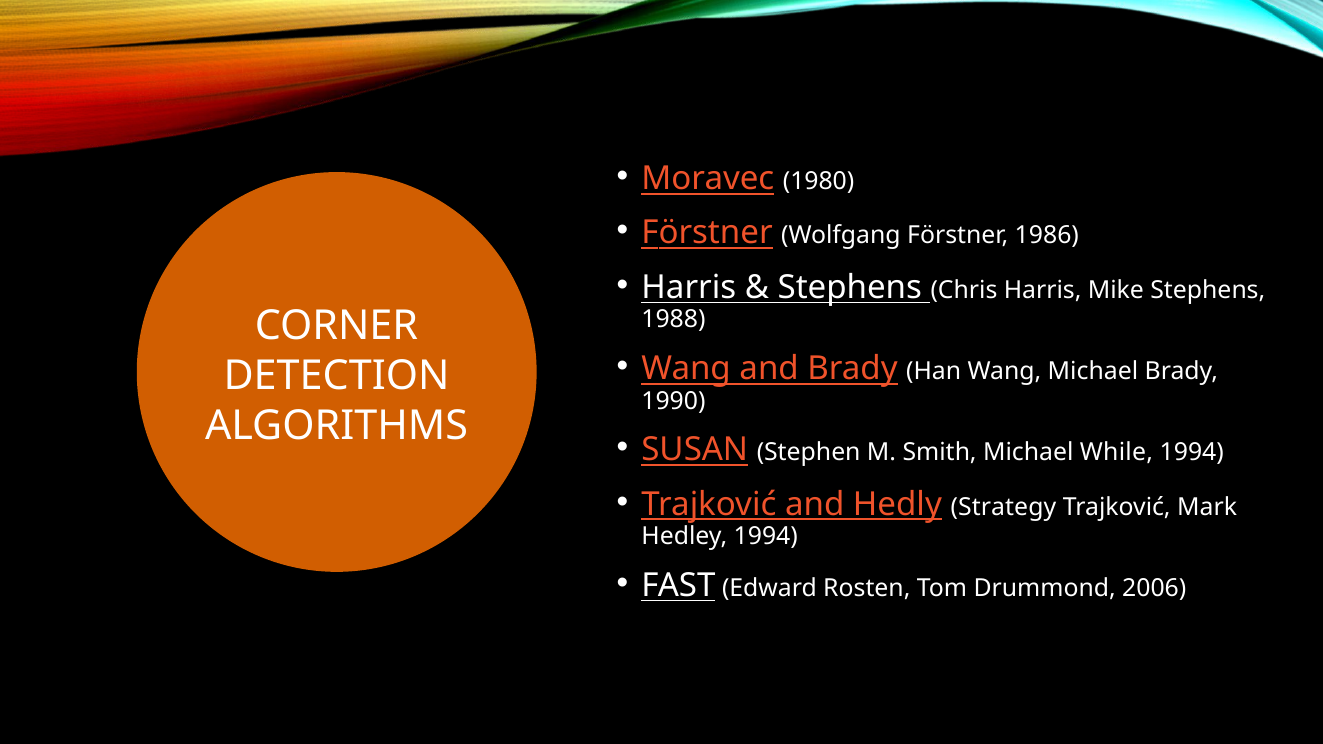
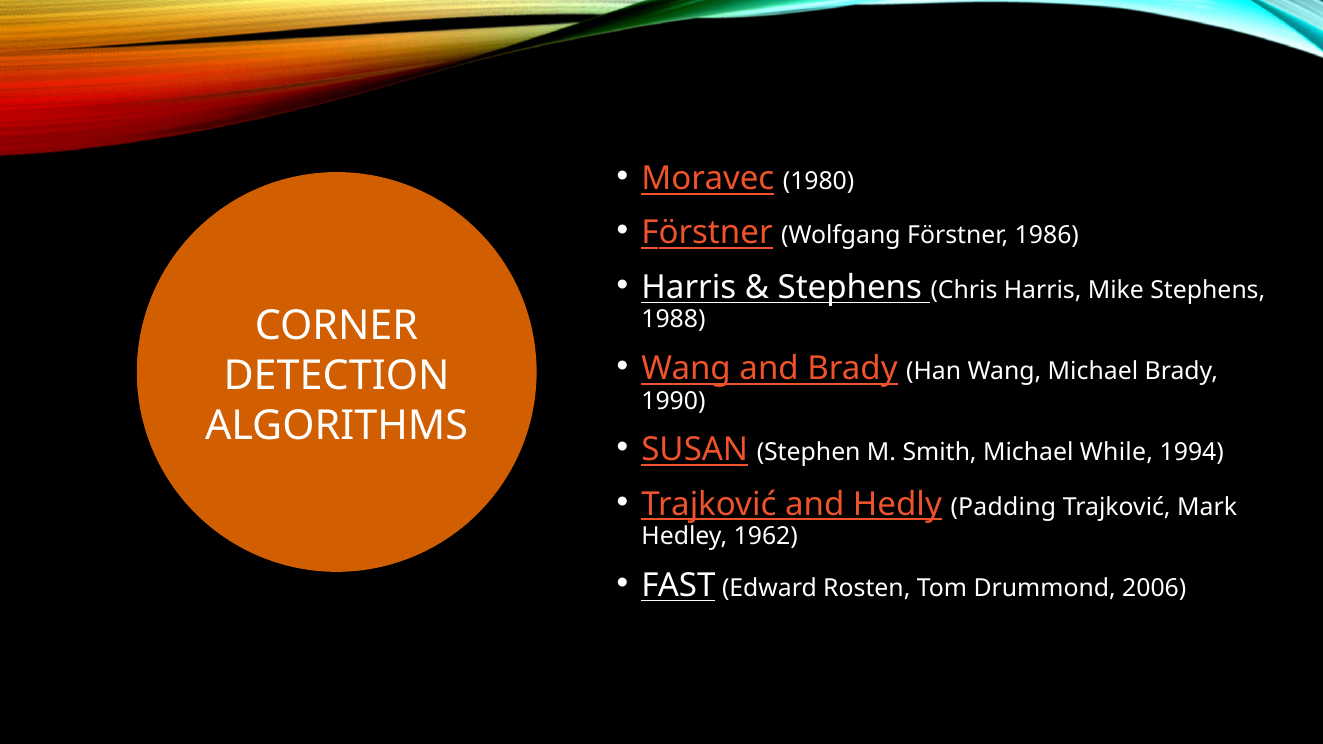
Strategy: Strategy -> Padding (1003, 507)
Hedley 1994: 1994 -> 1962 (766, 537)
